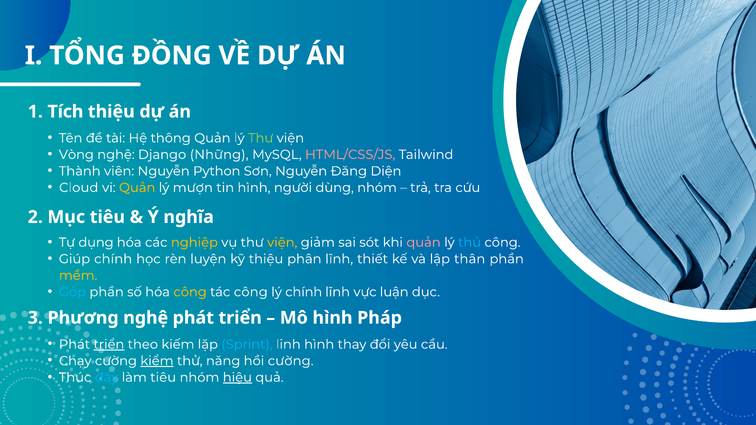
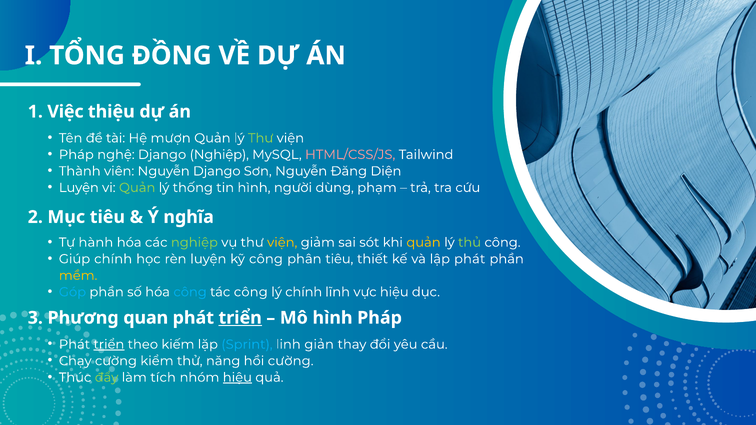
Tích: Tích -> Việc (65, 112)
thông: thông -> mượn (171, 138)
Vòng: Vòng -> Pháp (76, 155)
Django Những: Những -> Nghiệp (219, 155)
Nguyễn Python: Python -> Django (217, 171)
Cloud: Cloud -> Luyện (79, 188)
Quản colour: yellow -> light green (137, 188)
mượn: mượn -> thống (193, 188)
dùng nhóm: nhóm -> phạm (377, 188)
dụng: dụng -> hành (96, 243)
nghiệp colour: yellow -> light green (194, 243)
quản colour: pink -> yellow (424, 243)
thủ colour: light blue -> light green (470, 243)
kỹ thiệu: thiệu -> công (266, 259)
phân lĩnh: lĩnh -> tiêu (339, 259)
lập thân: thân -> phát (470, 259)
công colour: yellow -> light blue (190, 292)
vực luận: luận -> hiệu (394, 292)
Phương nghệ: nghệ -> quan (146, 318)
triển underline: none -> present (240, 318)
linh hình: hình -> giản (319, 345)
kiểm underline: present -> none (157, 361)
đẩy colour: light blue -> light green (107, 378)
làm tiêu: tiêu -> tích (163, 378)
